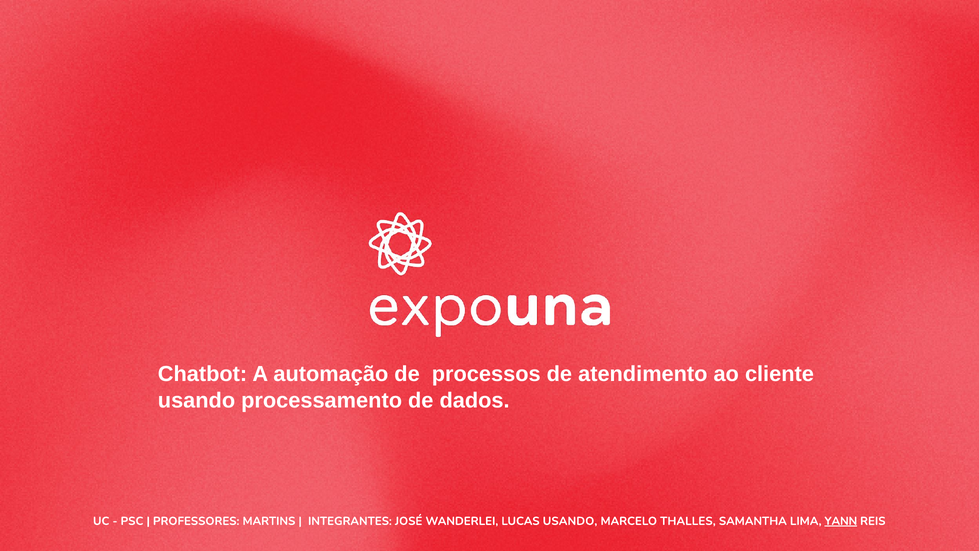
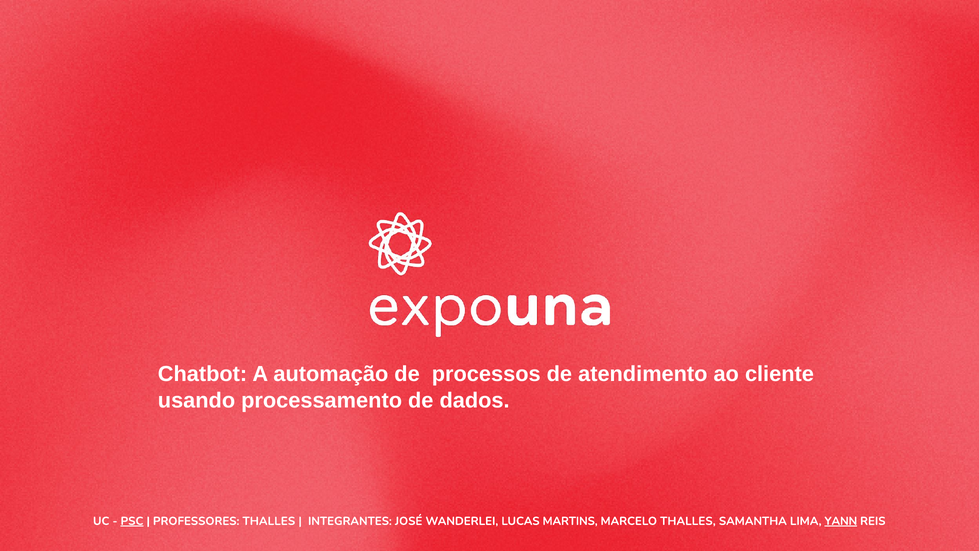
PSC underline: none -> present (132, 521)
PROFESSORES MARTINS: MARTINS -> THALLES (269, 521)
LUCAS USANDO: USANDO -> MARTINS (570, 521)
